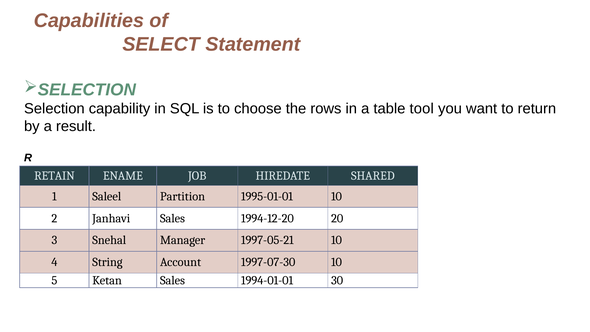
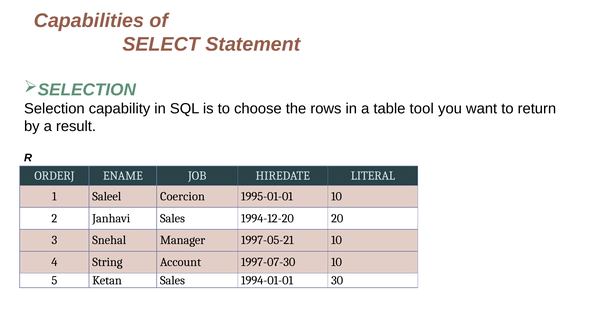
RETAIN: RETAIN -> ORDERJ (54, 176)
SHARED: SHARED -> LITERAL (373, 176)
Partition: Partition -> Coercion (183, 196)
